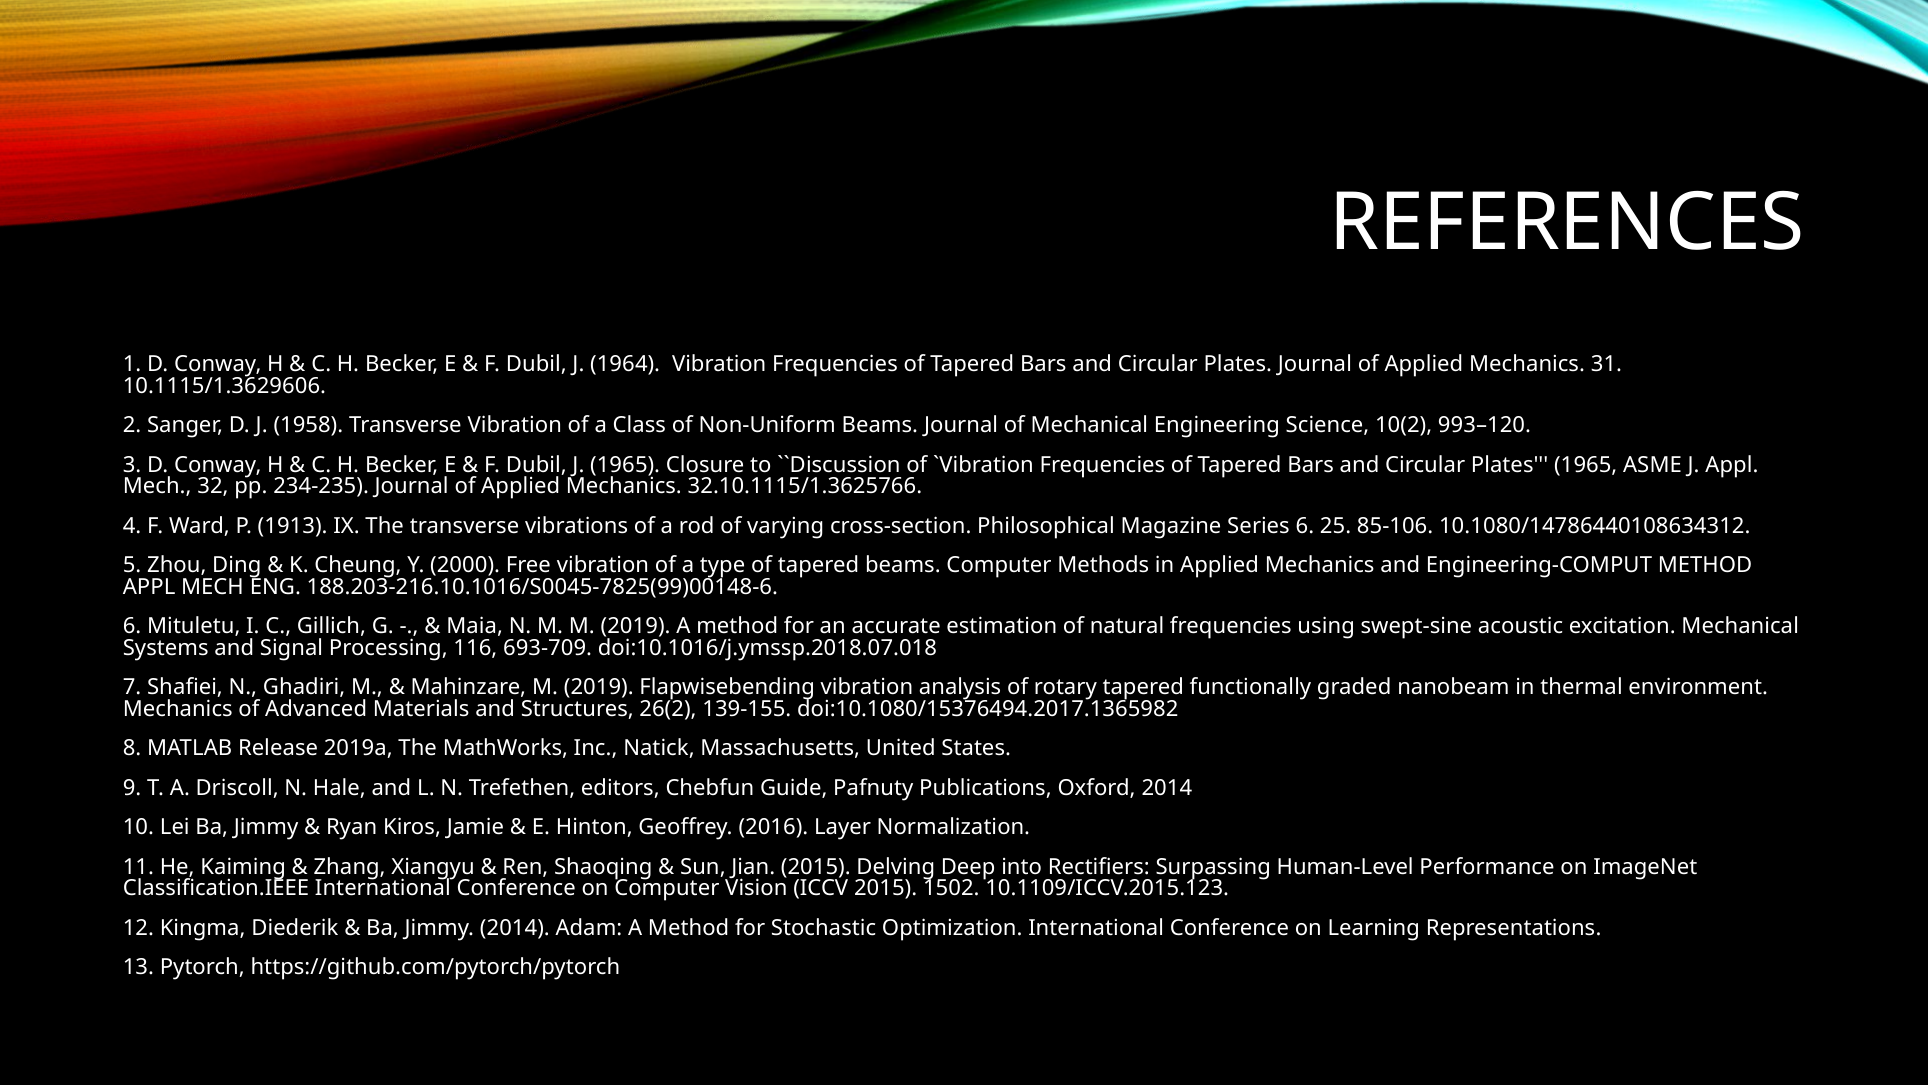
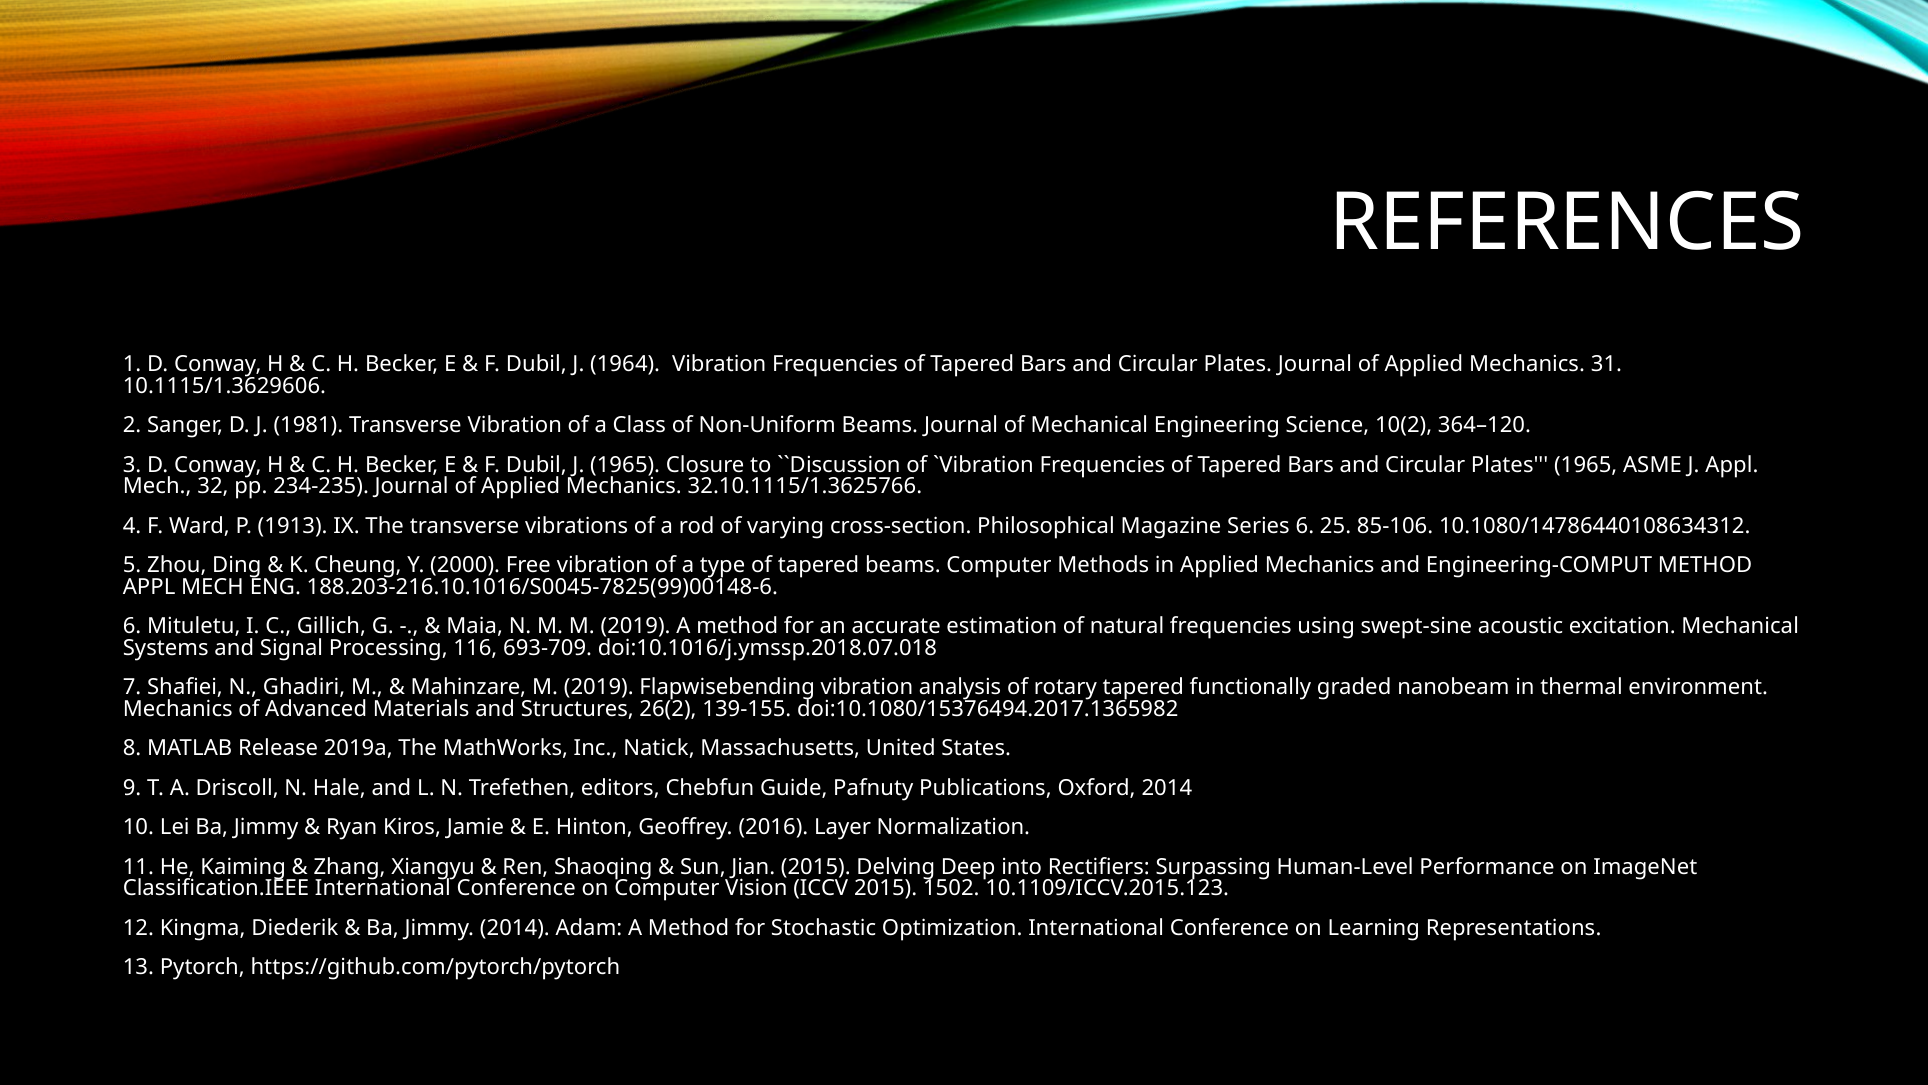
1958: 1958 -> 1981 (308, 425)
993–120: 993–120 -> 364–120 (1485, 425)
